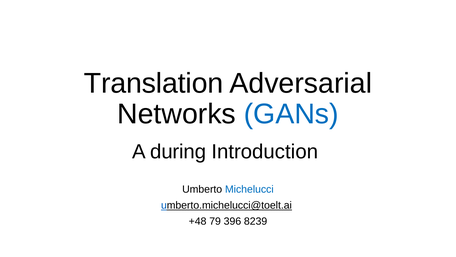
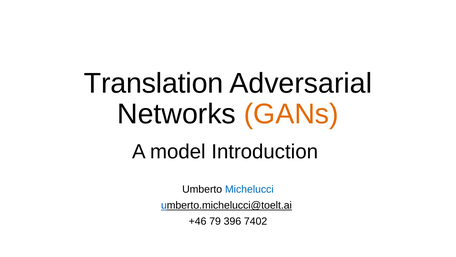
GANs colour: blue -> orange (291, 114)
during: during -> model (178, 151)
+48: +48 -> +46 (198, 221)
8239: 8239 -> 7402 (256, 221)
